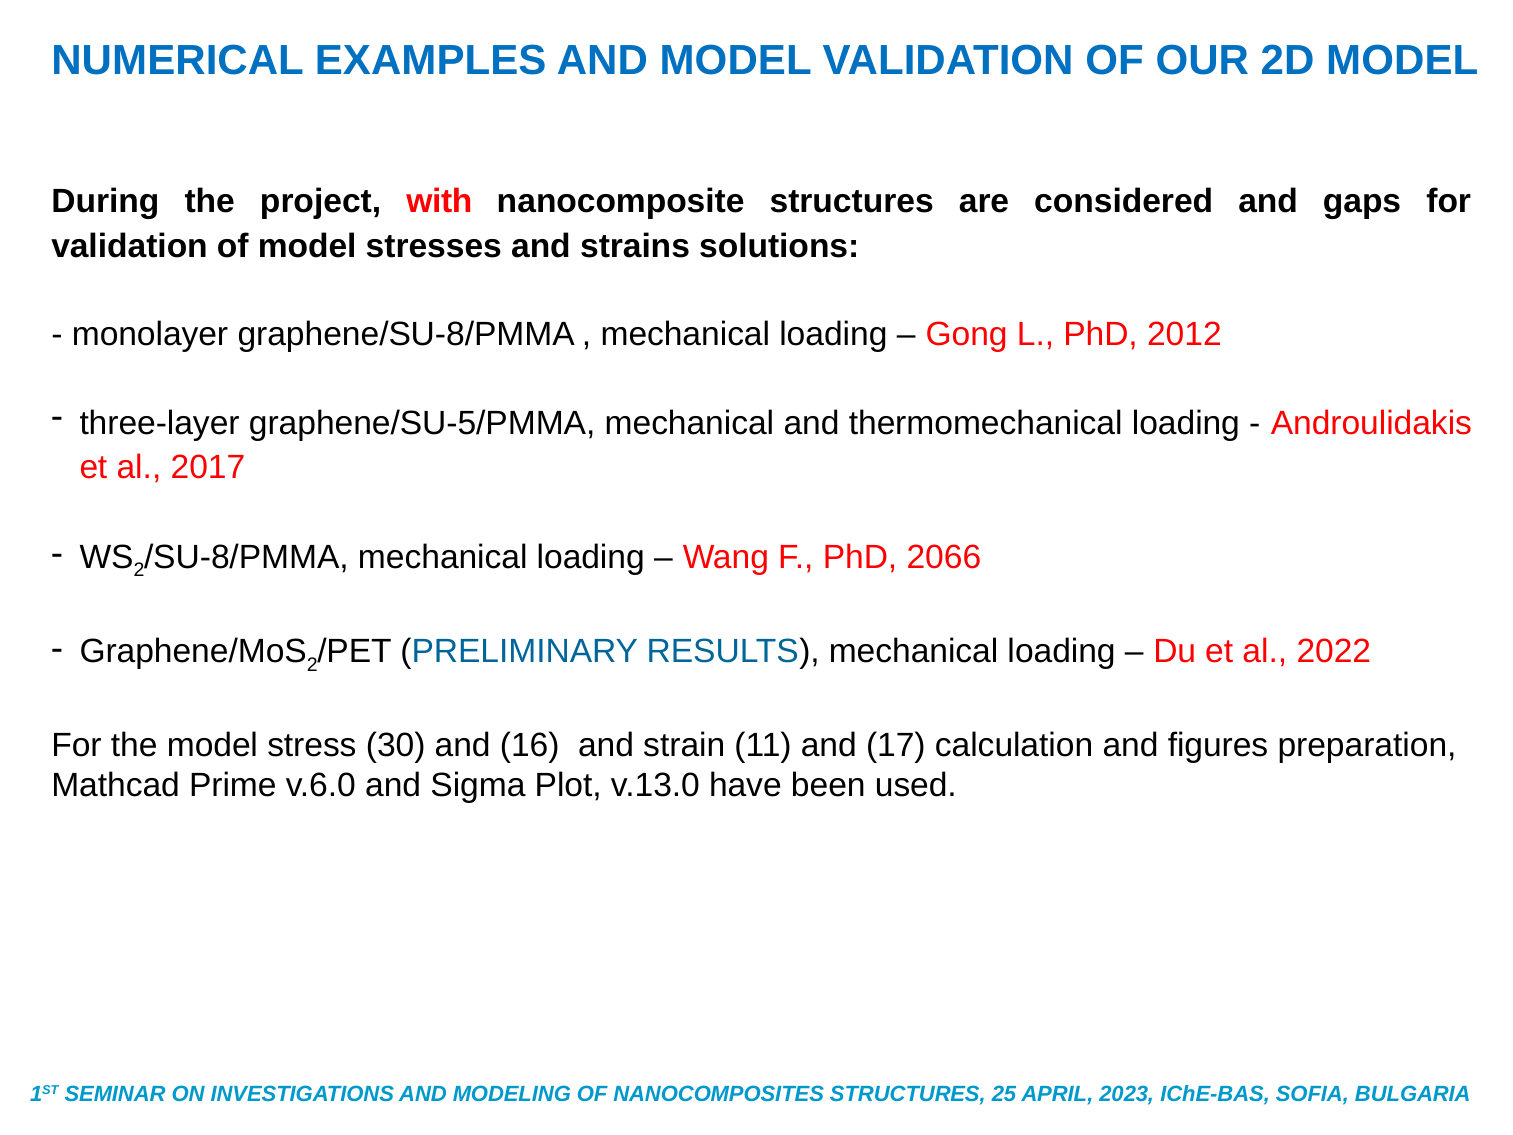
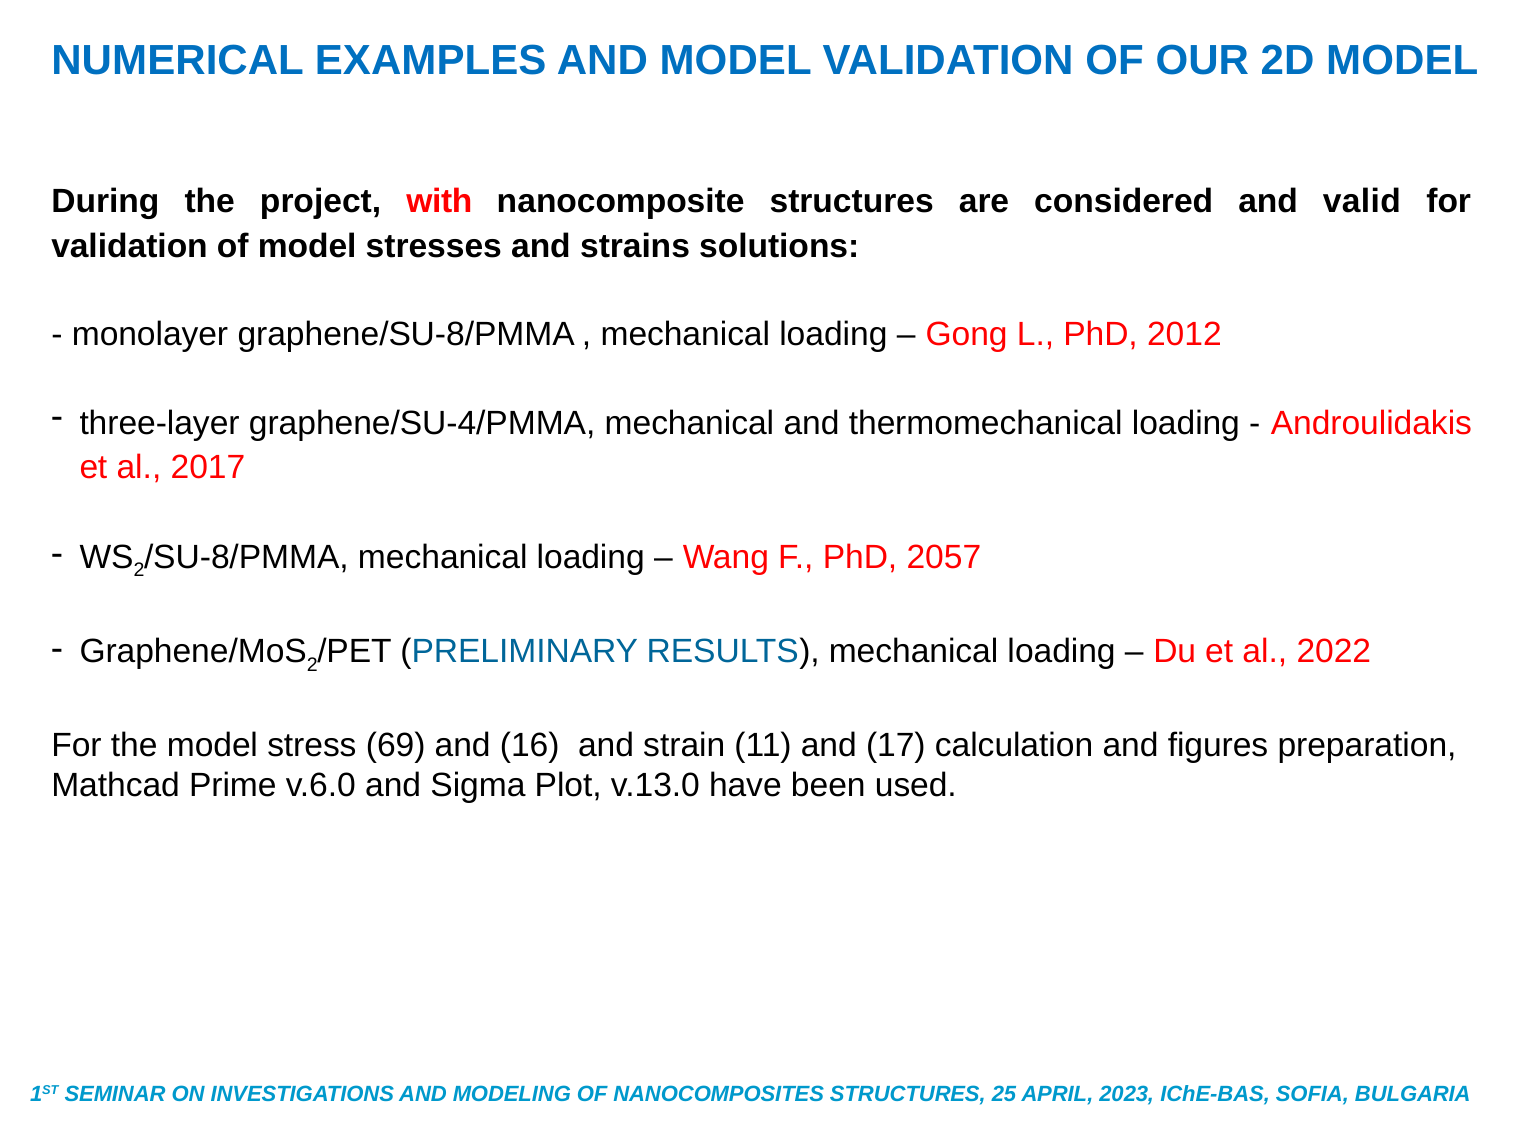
gaps: gaps -> valid (1362, 202)
graphene/SU-5/PMMA: graphene/SU-5/PMMA -> graphene/SU-4/PMMA (422, 423)
2066: 2066 -> 2057 (944, 557)
30: 30 -> 69 (396, 745)
